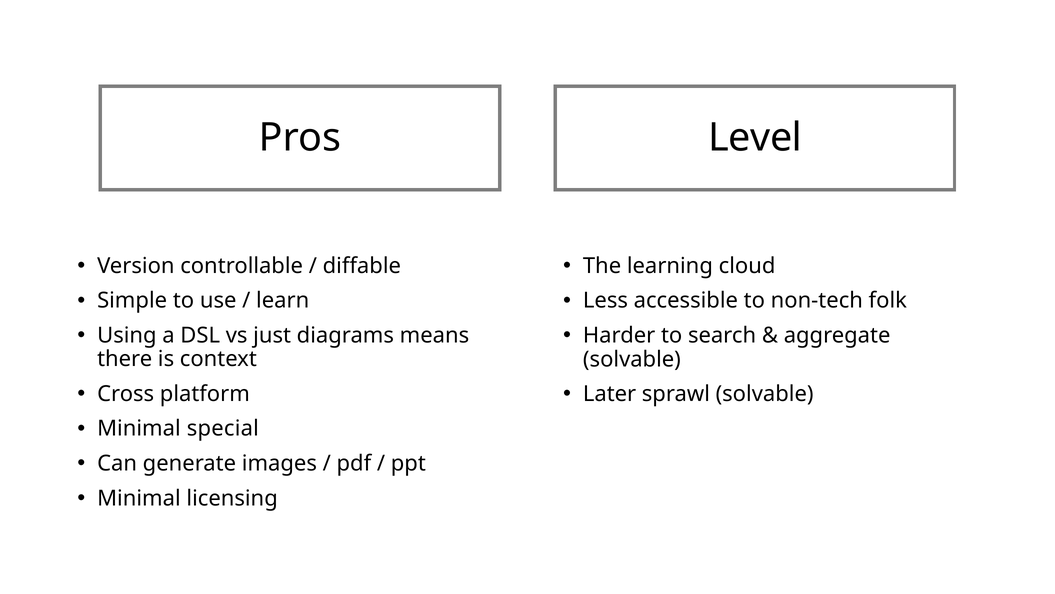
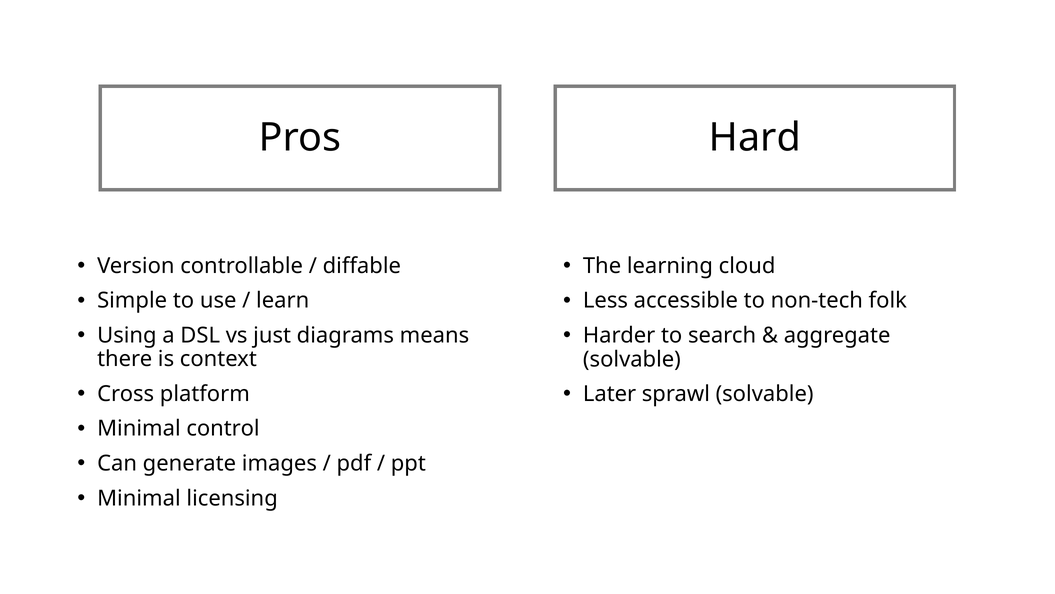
Level: Level -> Hard (755, 138)
special: special -> control (223, 428)
